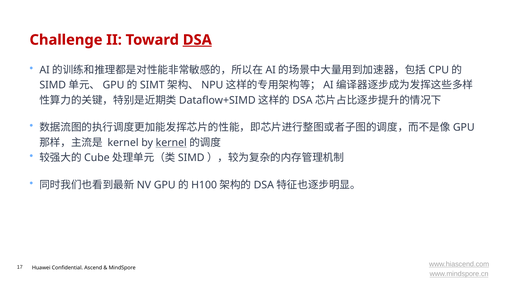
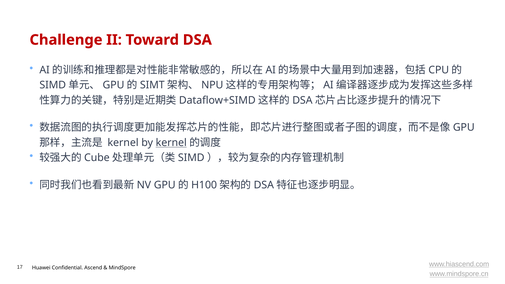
DSA underline: present -> none (197, 40)
